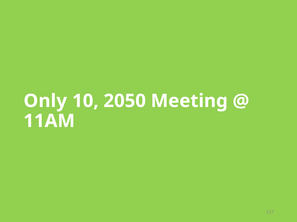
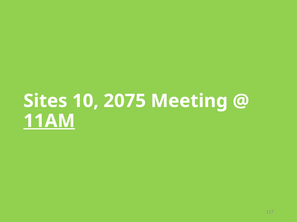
Only: Only -> Sites (45, 101)
2050: 2050 -> 2075 (125, 101)
11AM underline: none -> present (49, 121)
